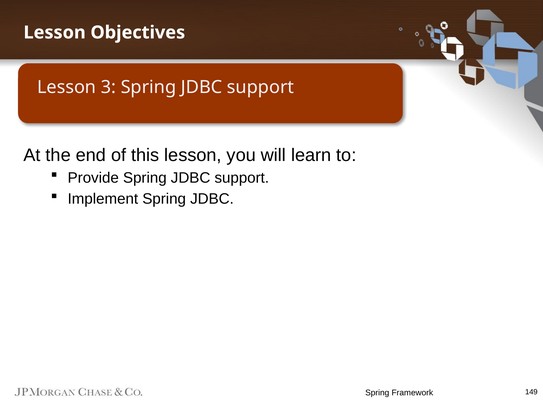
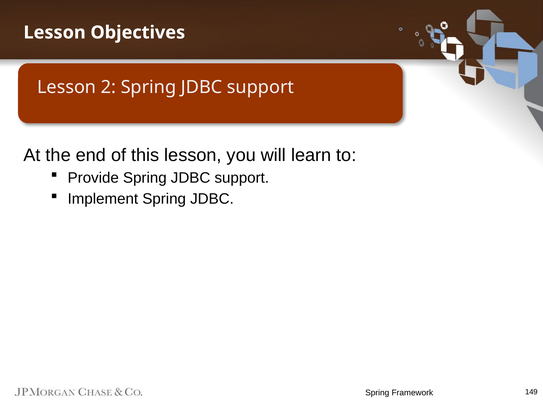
3: 3 -> 2 (108, 87)
